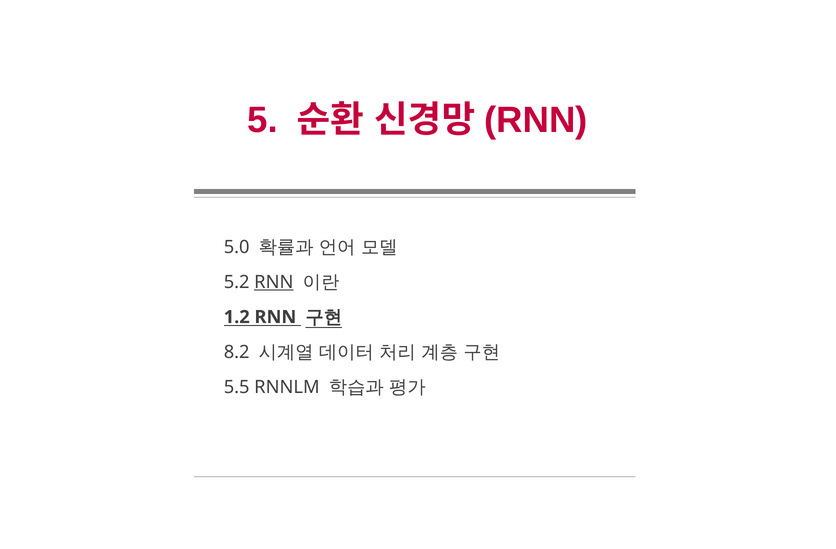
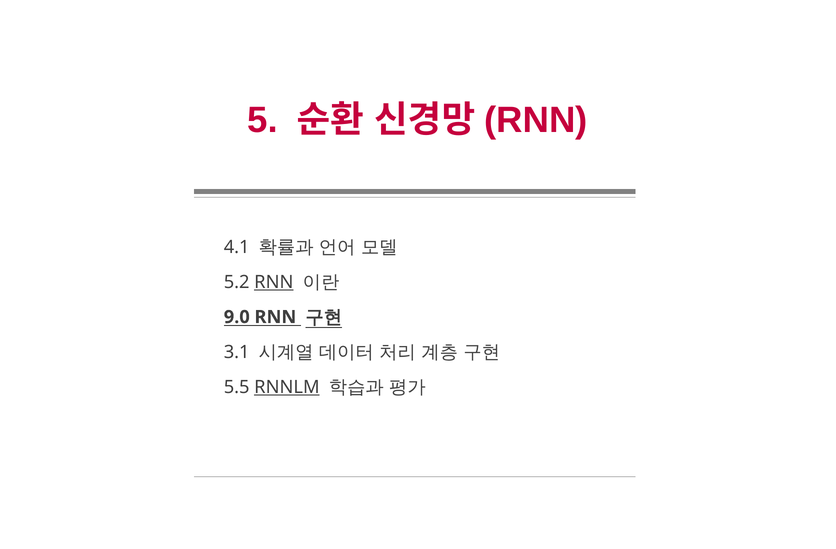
5.0: 5.0 -> 4.1 (237, 247)
1.2: 1.2 -> 9.0 (237, 317)
8.2: 8.2 -> 3.1 (237, 352)
RNNLM underline: none -> present (287, 387)
